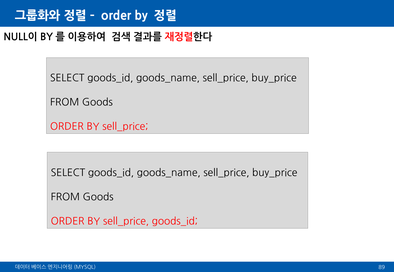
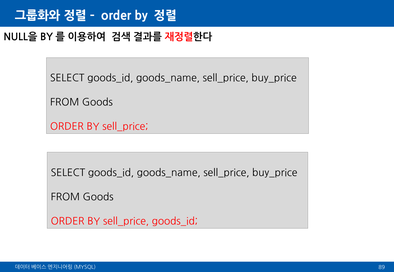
NULL이: NULL이 -> NULL을 (20, 37)
